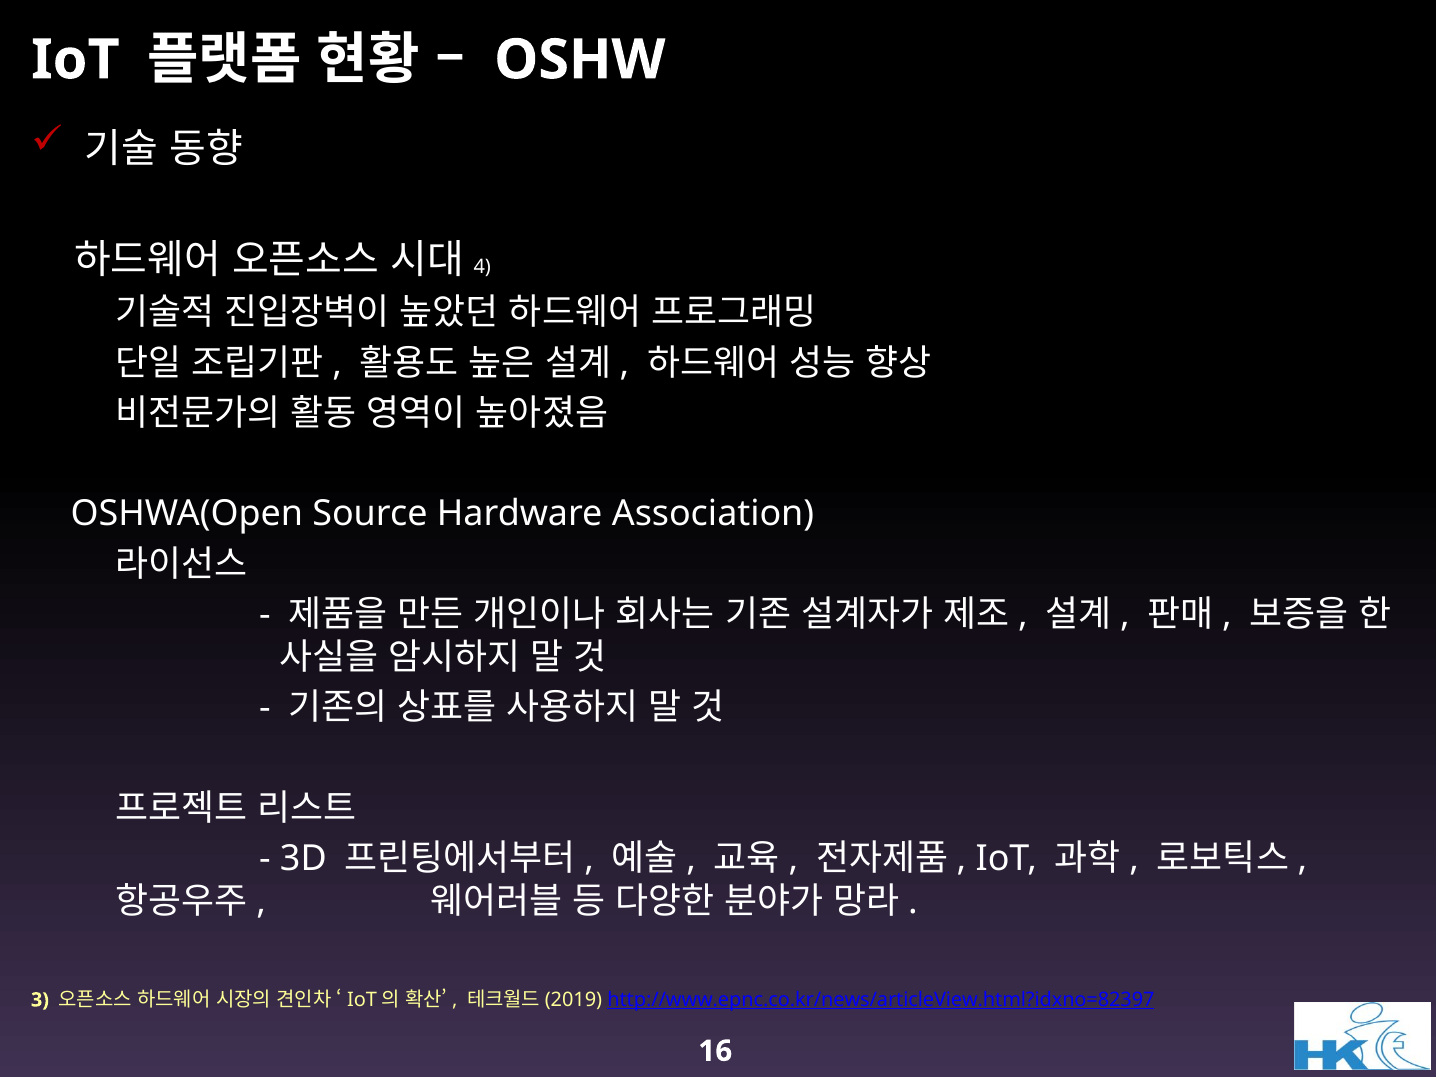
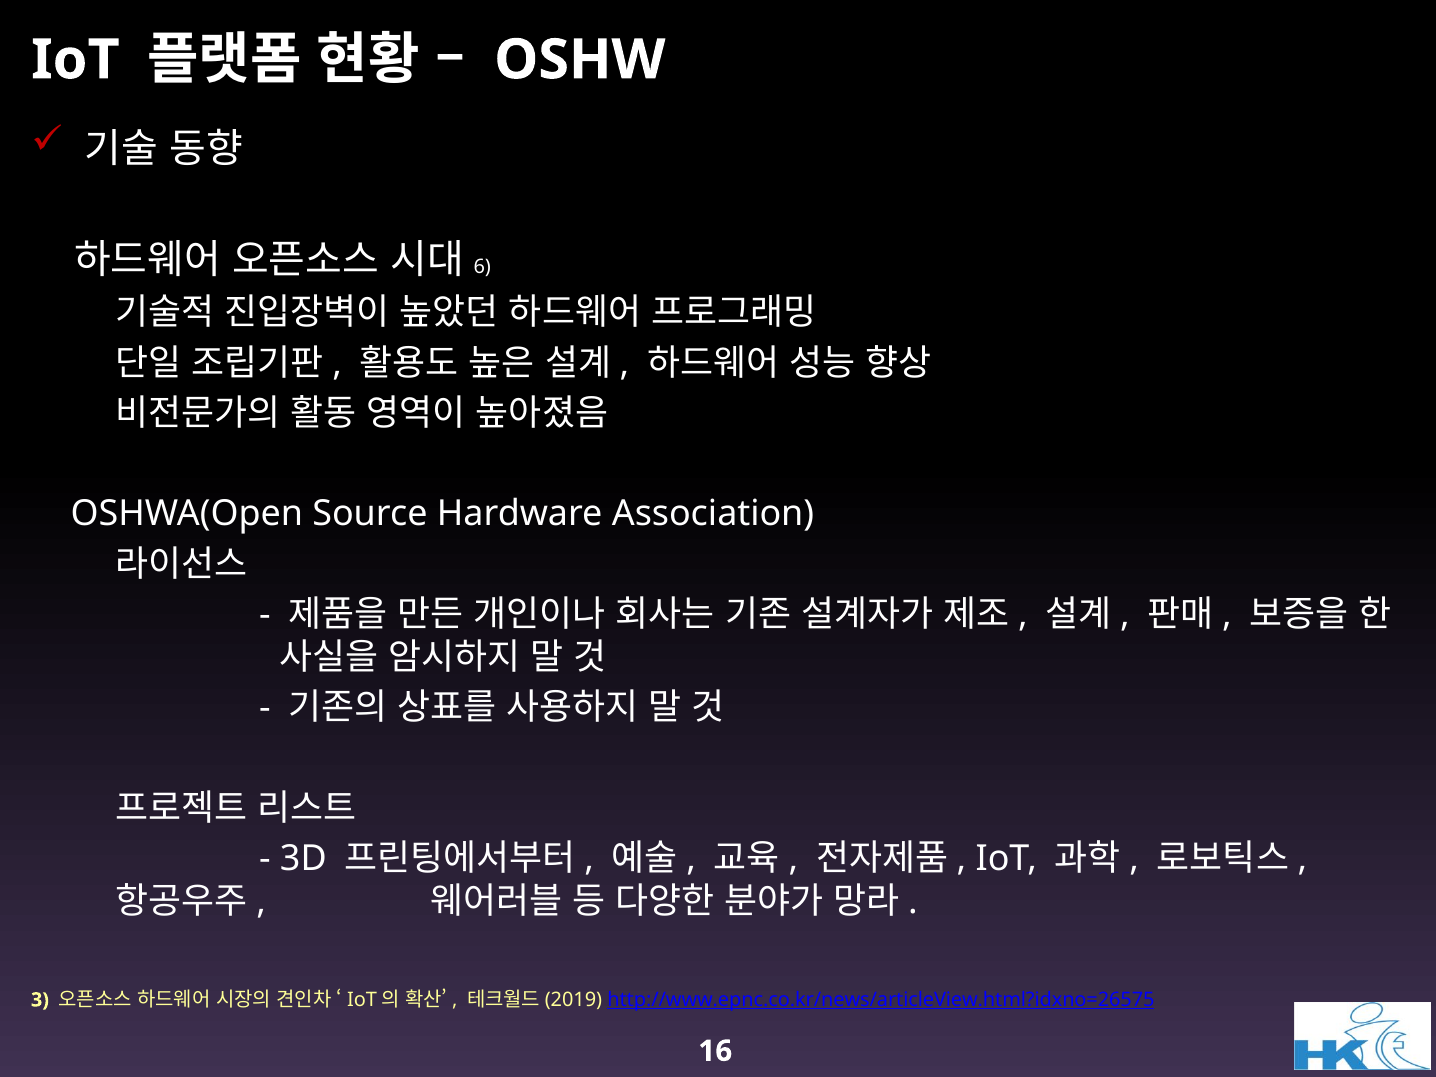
4: 4 -> 6 (482, 267)
http://www.epnc.co.kr/news/articleView.html?idxno=82397: http://www.epnc.co.kr/news/articleView.html?idxno=82397 -> http://www.epnc.co.kr/news/articleView.html?idxno=26575 (881, 1000)
